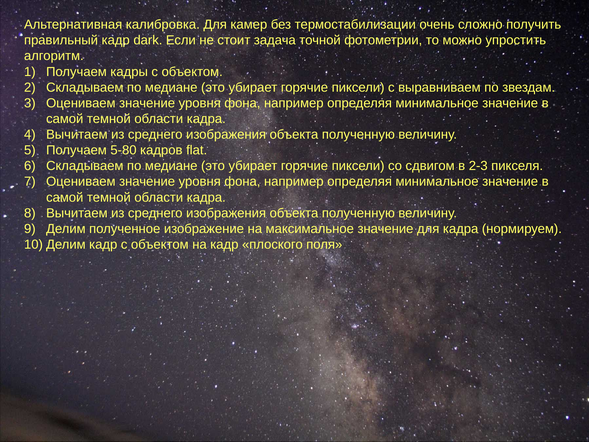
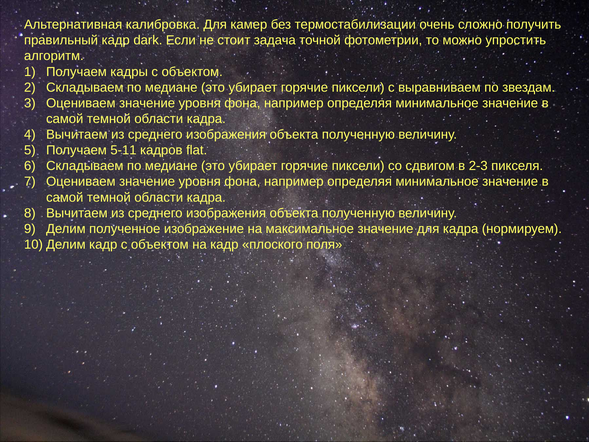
5-80: 5-80 -> 5-11 (123, 150)
